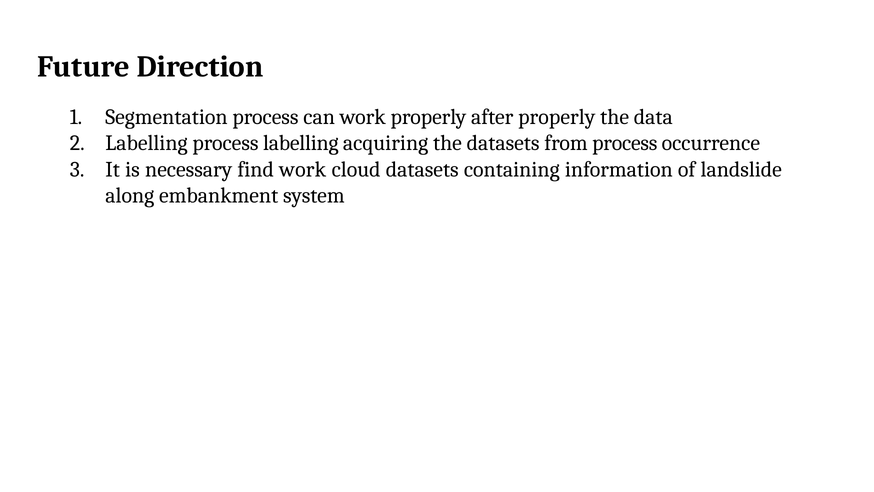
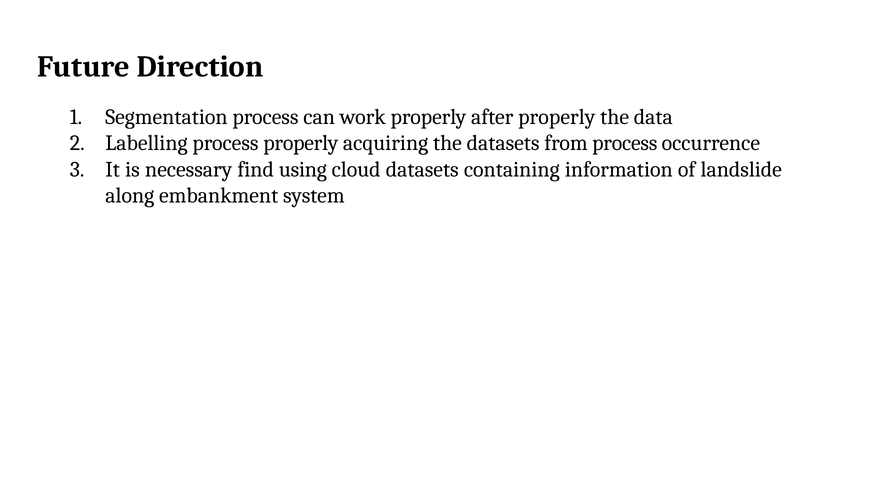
process labelling: labelling -> properly (301, 143)
find work: work -> using (303, 169)
